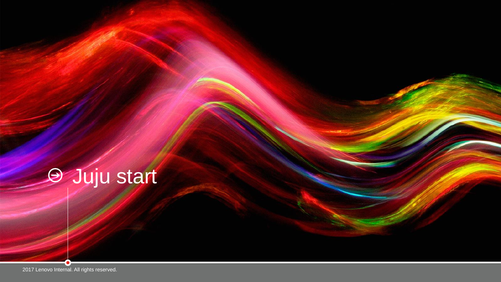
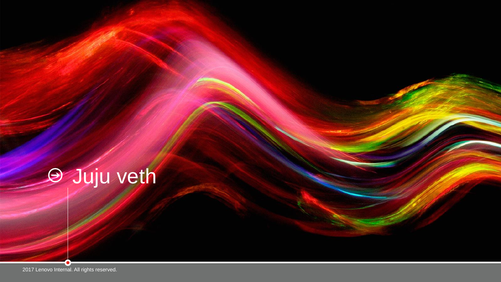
start: start -> veth (137, 176)
